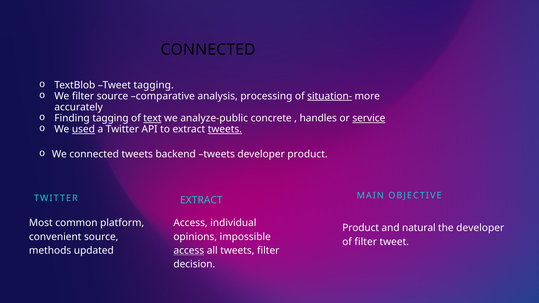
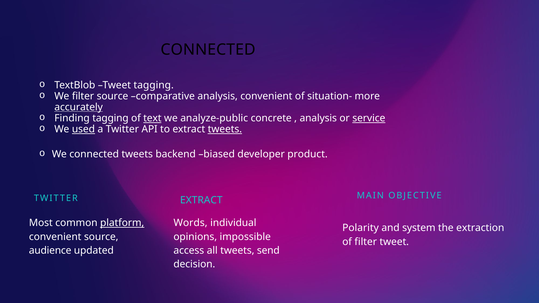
analysis processing: processing -> convenient (266, 96)
situation- underline: present -> none (330, 96)
accurately underline: none -> present (79, 107)
handles: handles -> analysis (318, 118)
backend tweets: tweets -> biased (217, 154)
platform underline: none -> present (122, 223)
Access: Access -> Words (191, 223)
Product: Product -> Polarity (361, 228)
natural: natural -> system (419, 228)
the developer: developer -> extraction (480, 228)
methods: methods -> audience (50, 251)
access underline: present -> none (189, 251)
tweets filter: filter -> send (268, 251)
